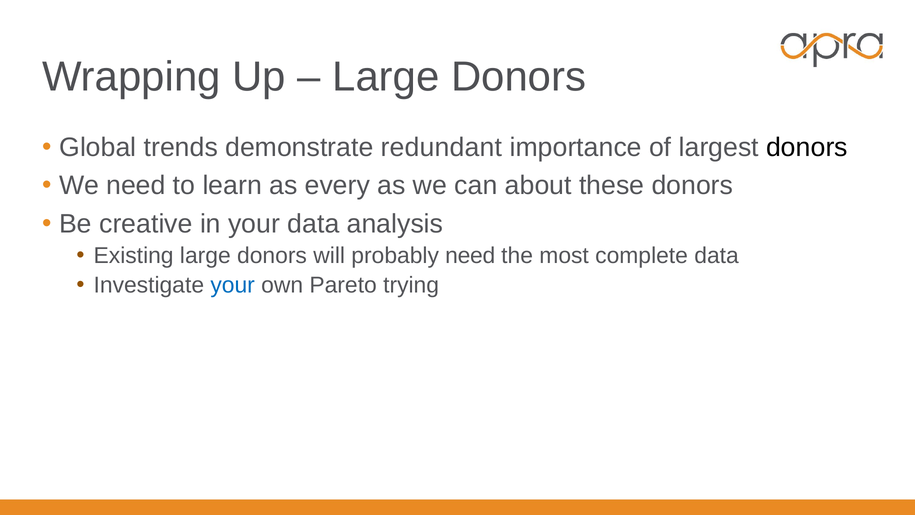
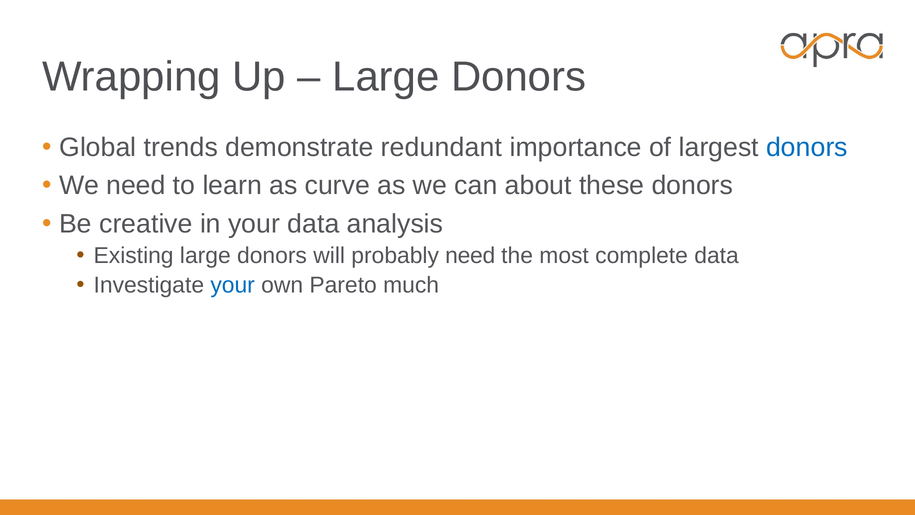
donors colour: black -> blue (807, 147)
every: every -> curve (337, 186)
trying: trying -> much (411, 285)
